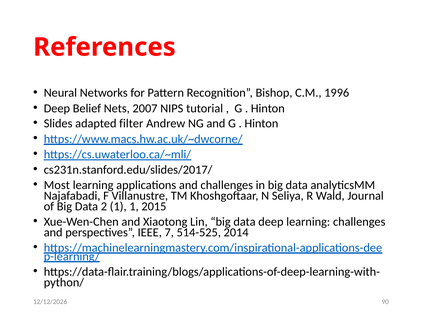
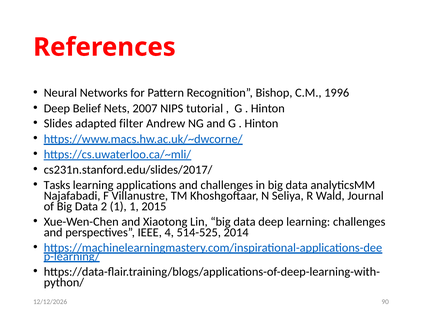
Most: Most -> Tasks (57, 185)
7: 7 -> 4 (169, 233)
